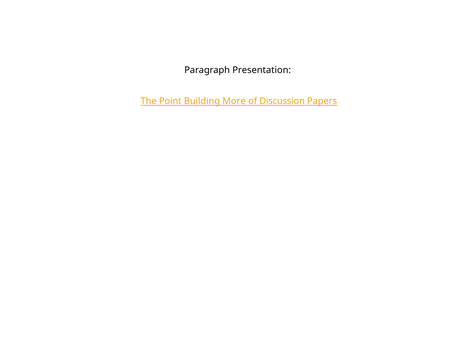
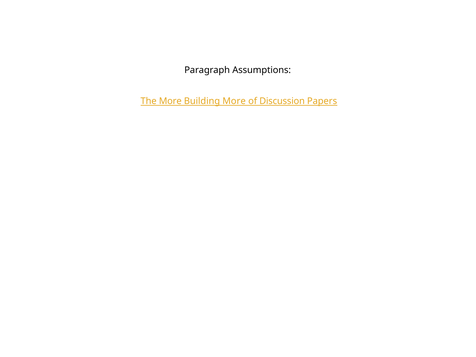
Presentation: Presentation -> Assumptions (262, 70)
The Point: Point -> More (170, 101)
